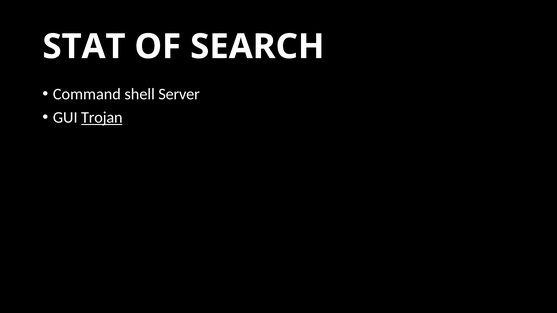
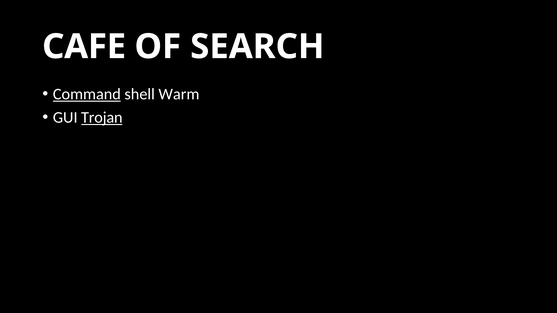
STAT: STAT -> CAFE (84, 47)
Command underline: none -> present (87, 94)
Server: Server -> Warm (179, 94)
